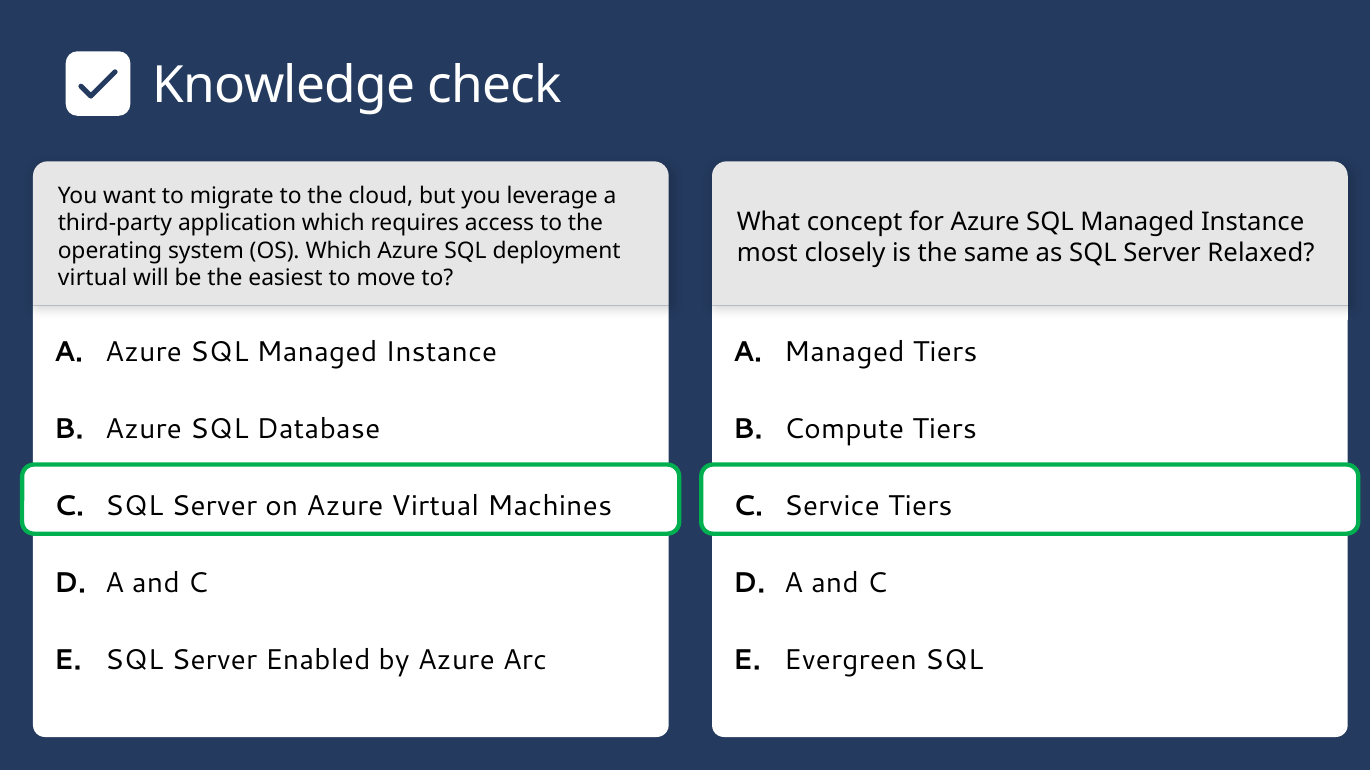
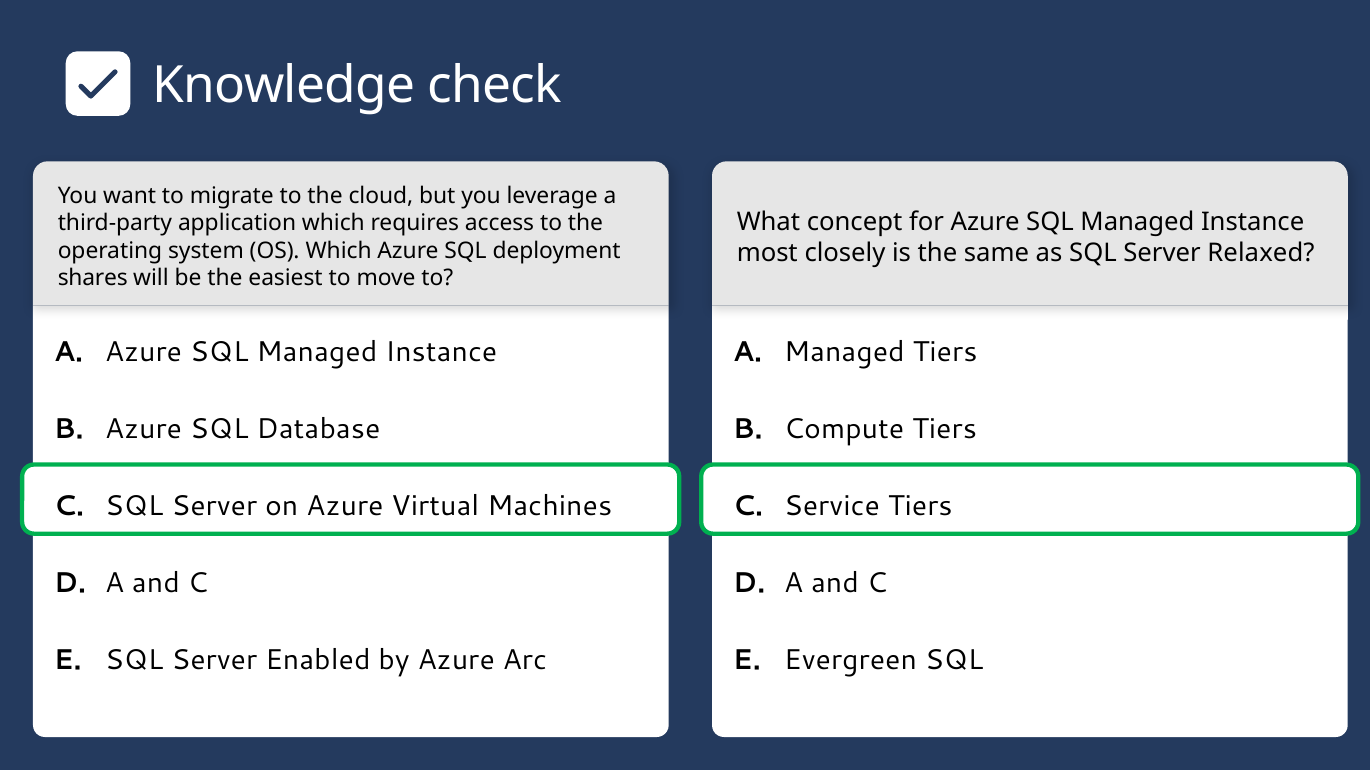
virtual: virtual -> shares (93, 278)
